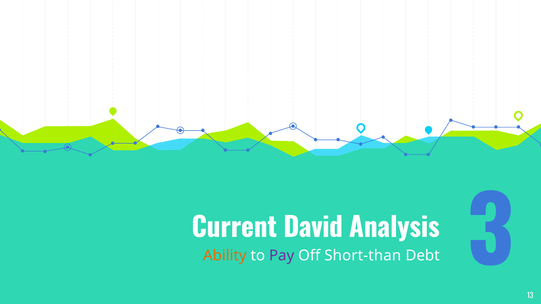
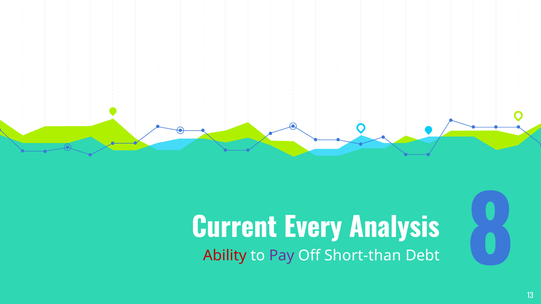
David: David -> Every (313, 228)
Ability colour: orange -> red (225, 256)
3: 3 -> 8 (490, 235)
